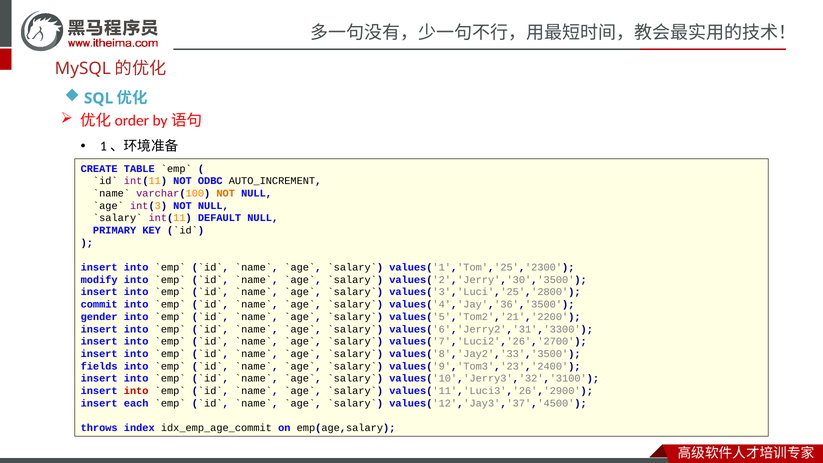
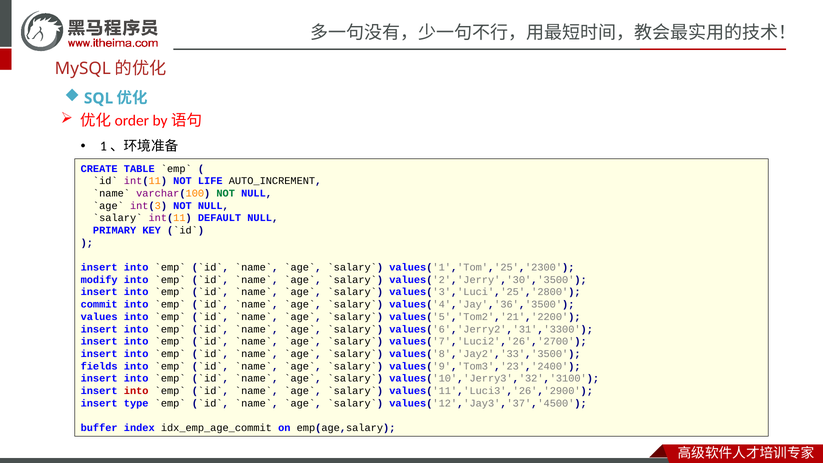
ODBC: ODBC -> LIFE (210, 181)
NOT colour: orange -> green (226, 193)
gender: gender -> values (99, 317)
each: each -> type (136, 403)
throws: throws -> buffer (99, 428)
